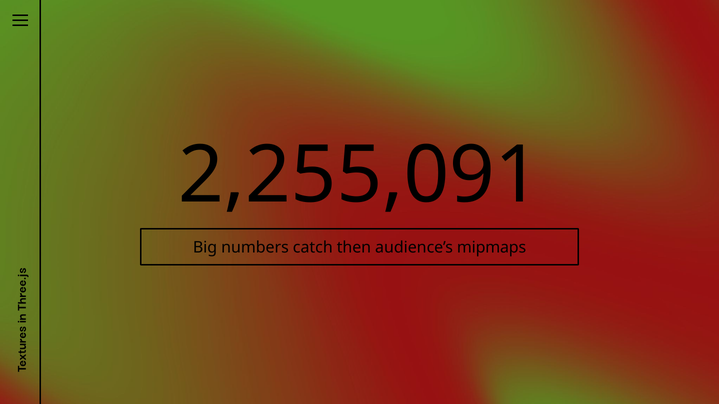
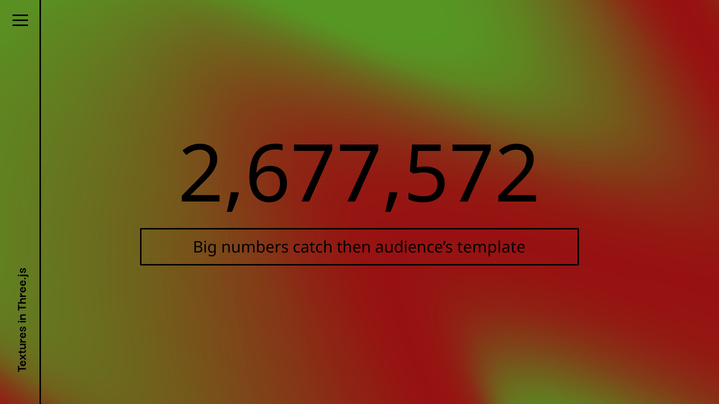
2,255,091: 2,255,091 -> 2,677,572 (359, 176)
mipmaps: mipmaps -> template (491, 248)
